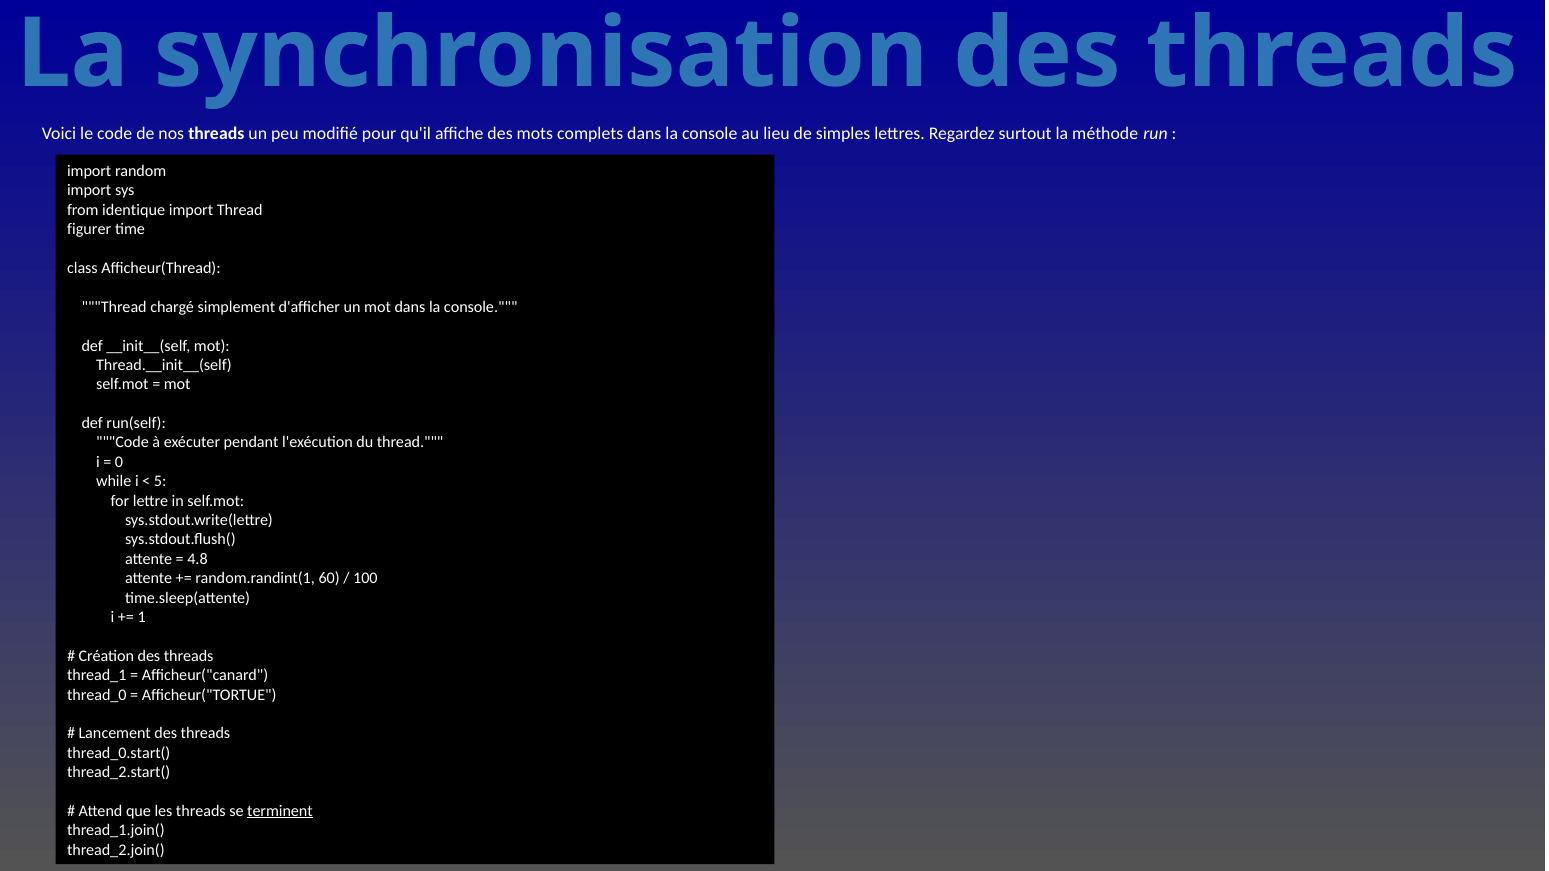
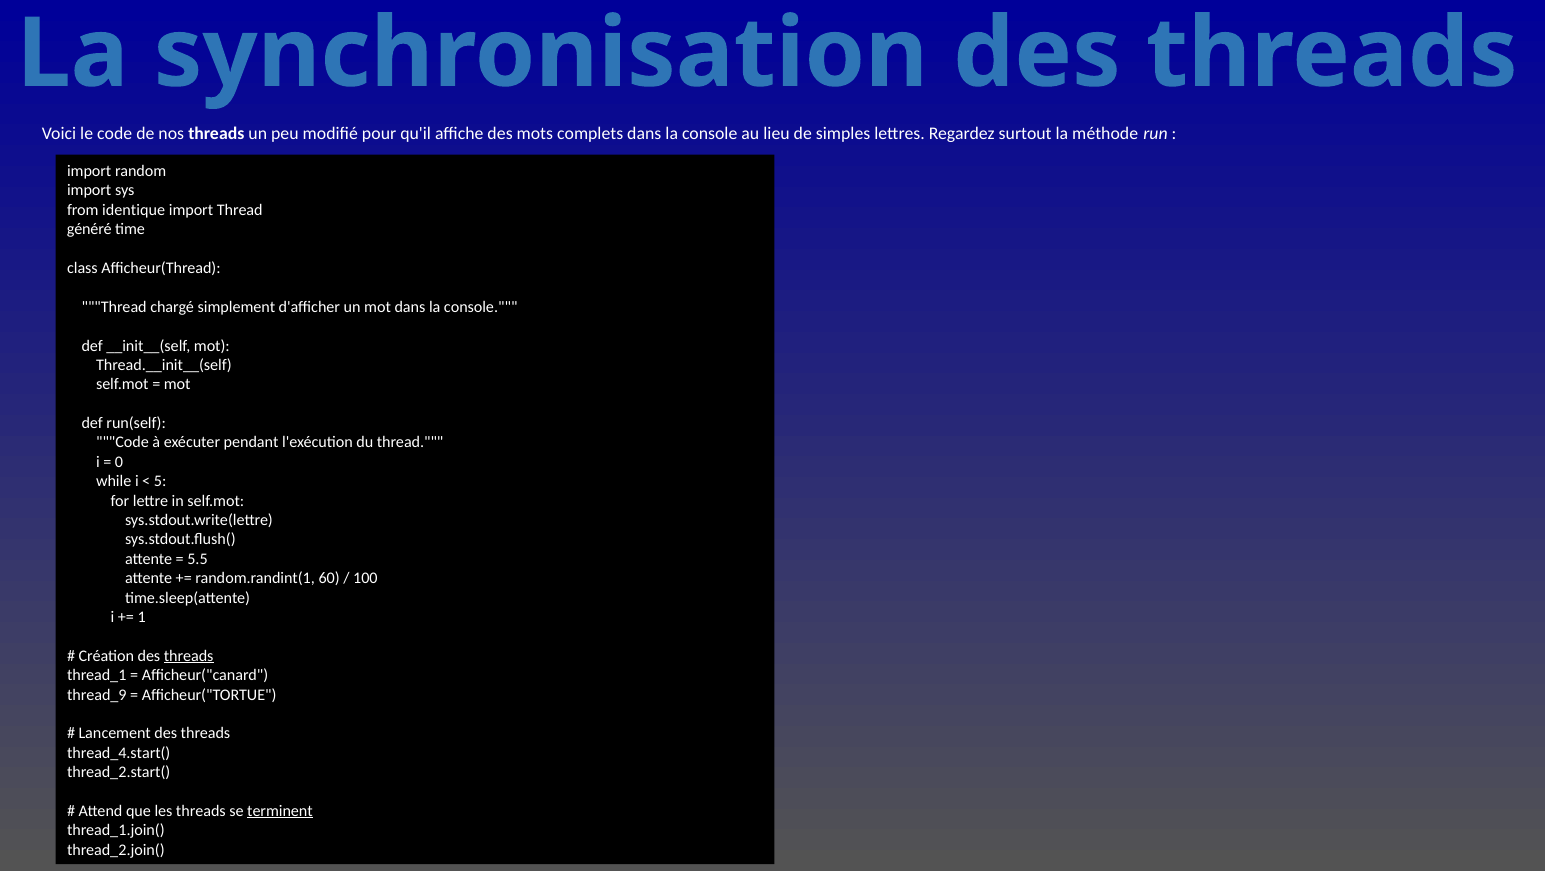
figurer: figurer -> généré (89, 229)
4.8: 4.8 -> 5.5 (197, 559)
threads underline: none -> present (189, 656)
thread_0: thread_0 -> thread_9 (97, 695)
thread_0.start(: thread_0.start( -> thread_4.start( (119, 753)
